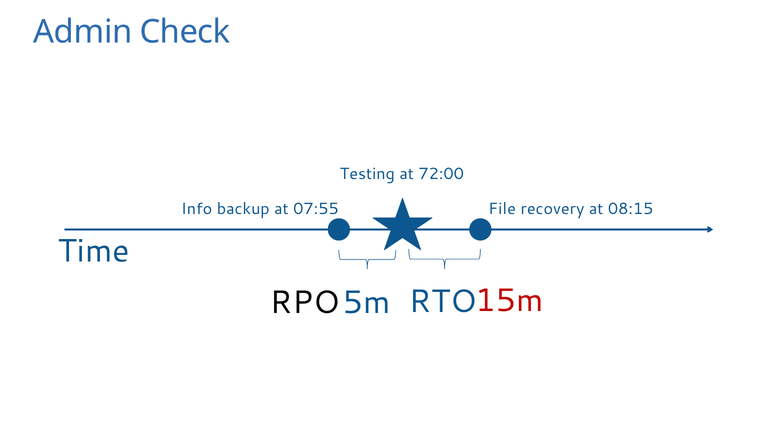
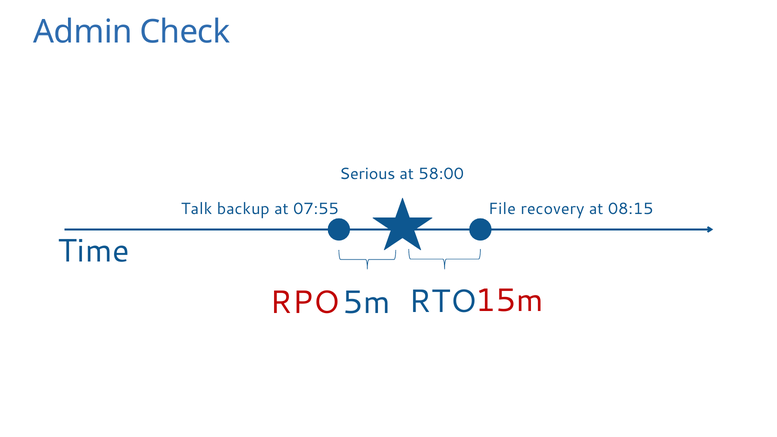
Testing: Testing -> Serious (367, 174)
72:00: 72:00 -> 58:00 (441, 174)
Info: Info -> Talk (197, 209)
RPO colour: black -> red (305, 303)
